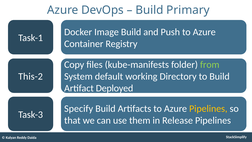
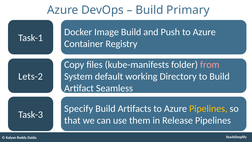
from colour: light green -> pink (210, 64)
This-2: This-2 -> Lets-2 (31, 76)
Deployed: Deployed -> Seamless (114, 88)
